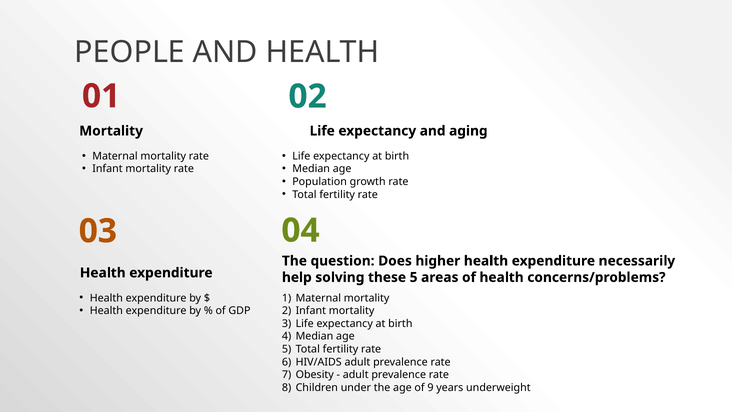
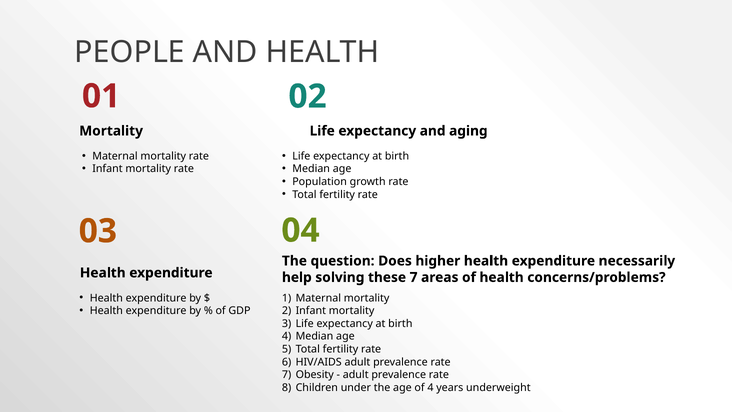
these 5: 5 -> 7 (414, 277)
of 9: 9 -> 4 (430, 388)
